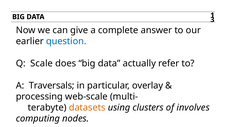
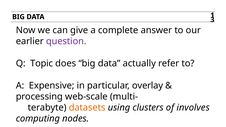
question colour: blue -> purple (66, 41)
Scale: Scale -> Topic (42, 63)
Traversals: Traversals -> Expensive (52, 85)
